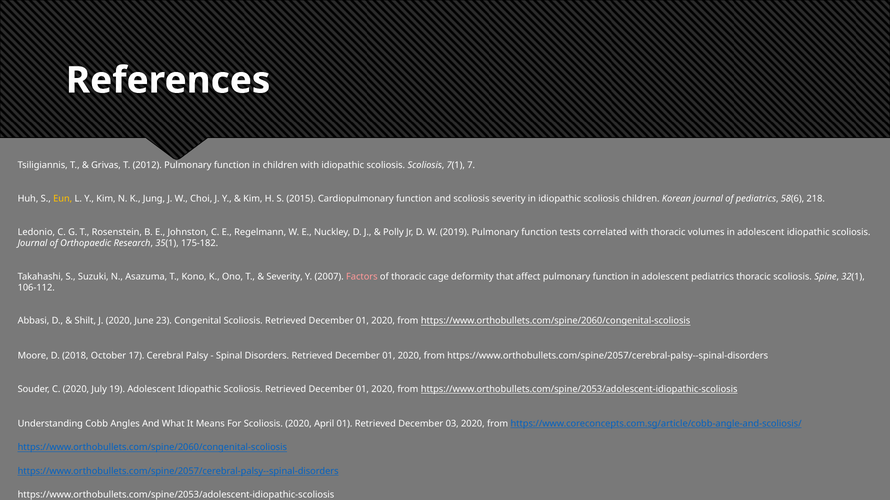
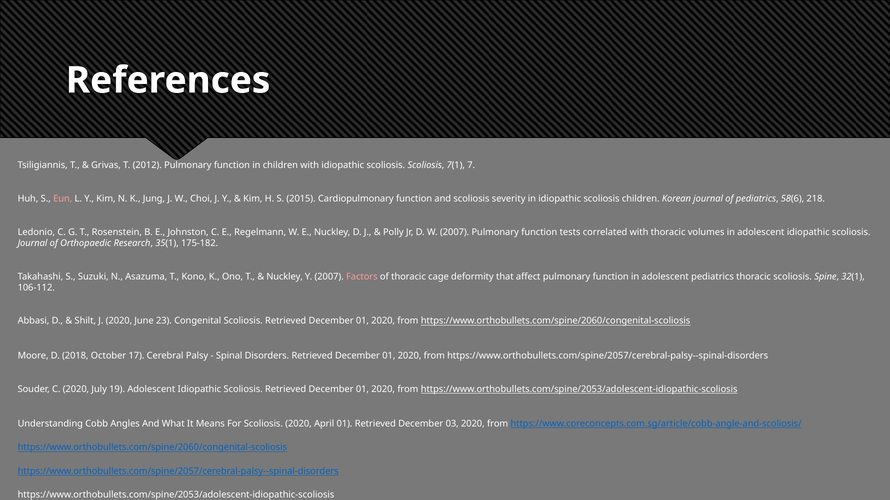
Eun colour: yellow -> pink (63, 199)
W 2019: 2019 -> 2007 (455, 232)
Severity: Severity -> Nuckley (285, 277)
